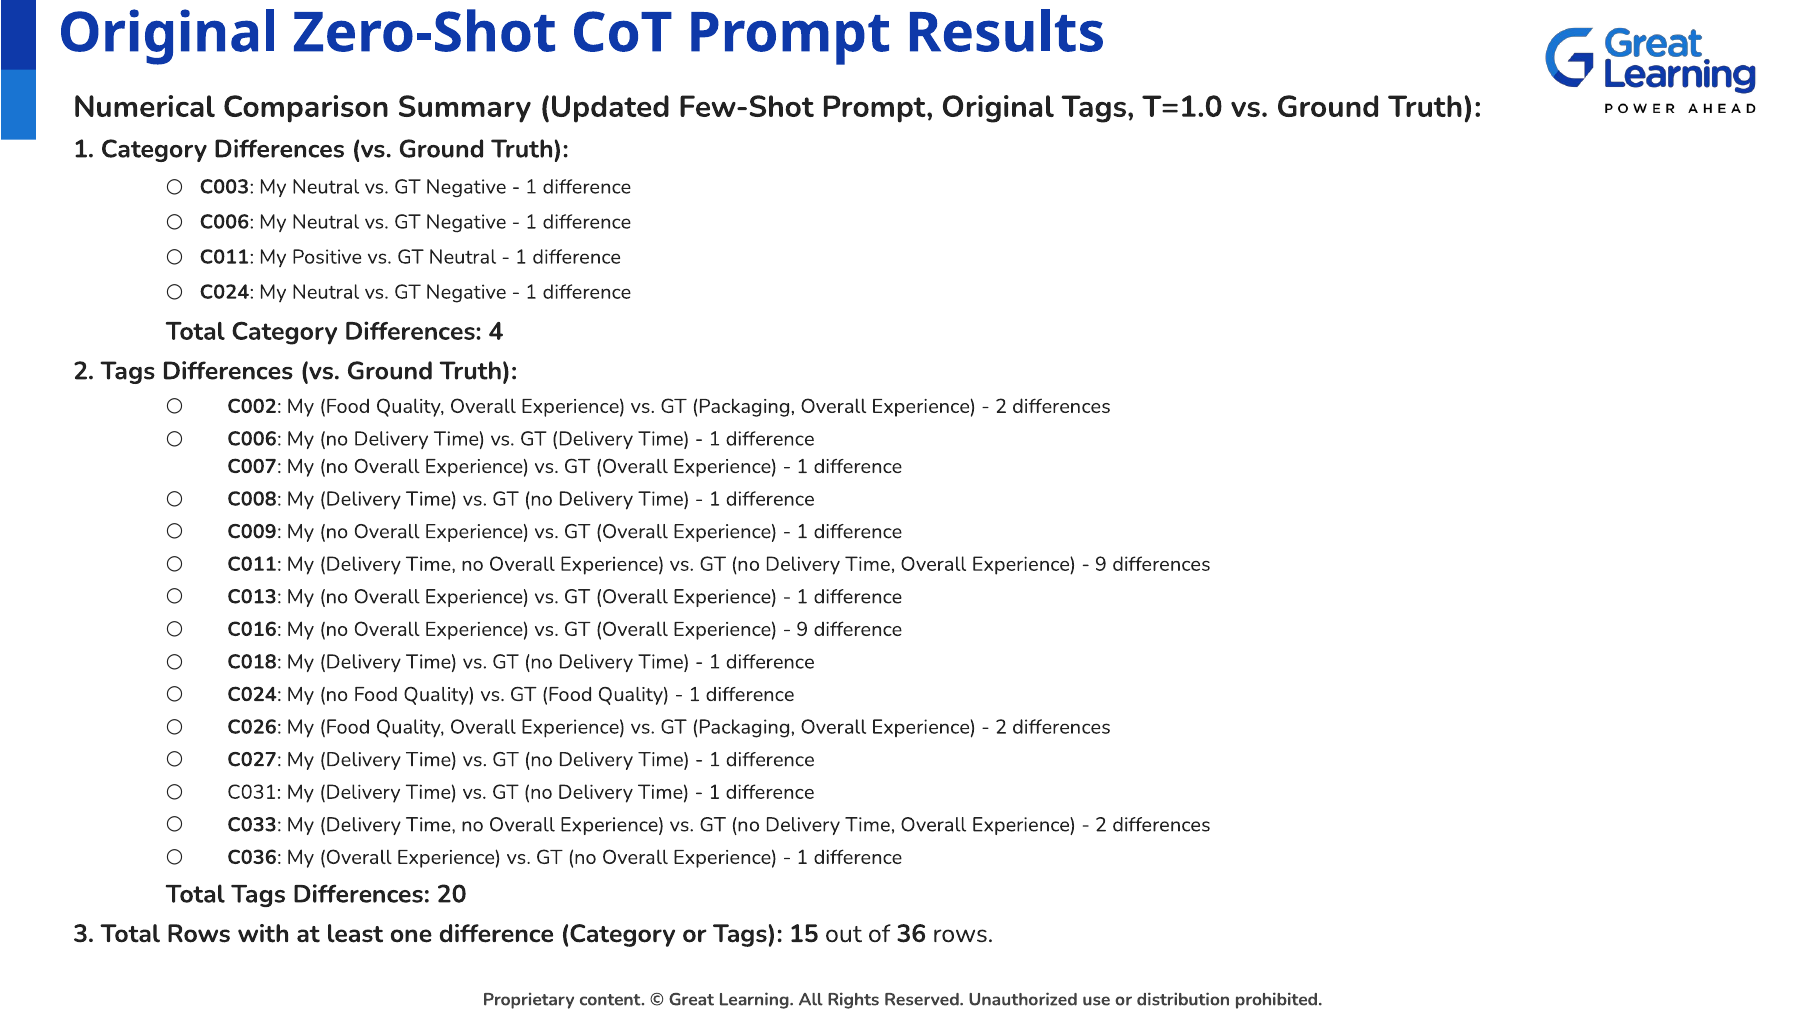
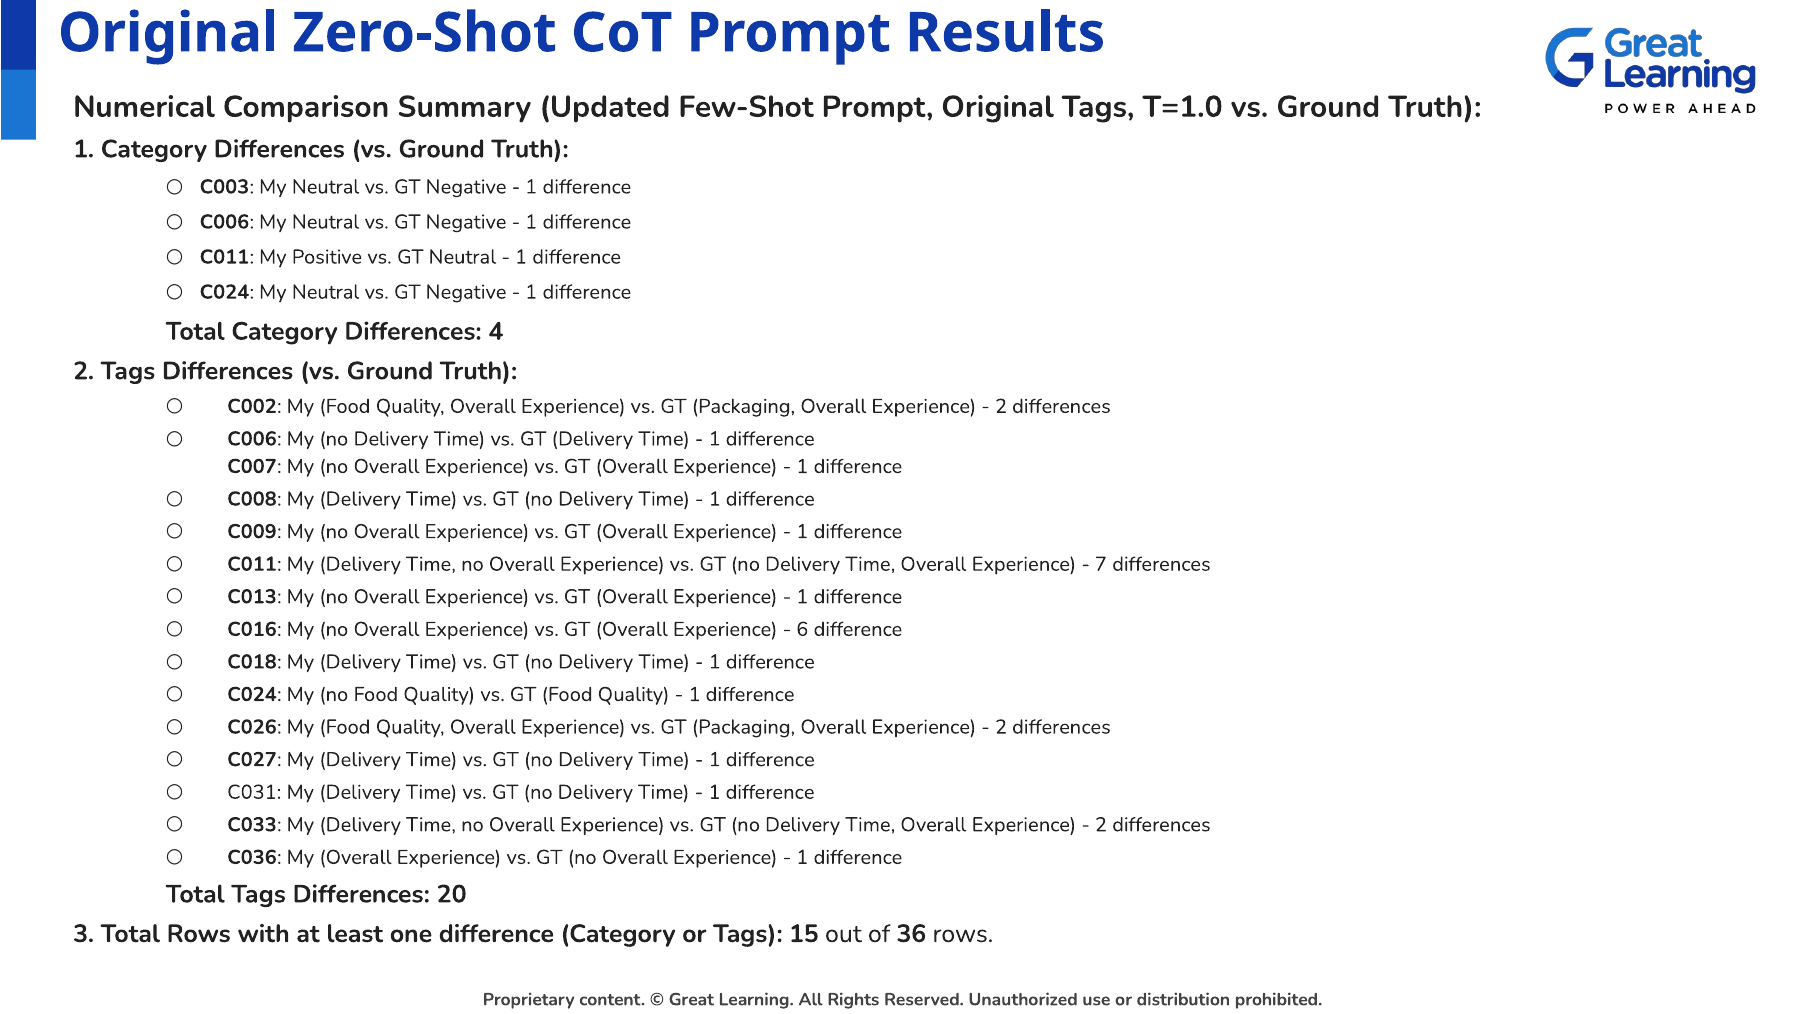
9: 9 -> 7 (1101, 564)
9: 9 -> 6 (802, 629)
